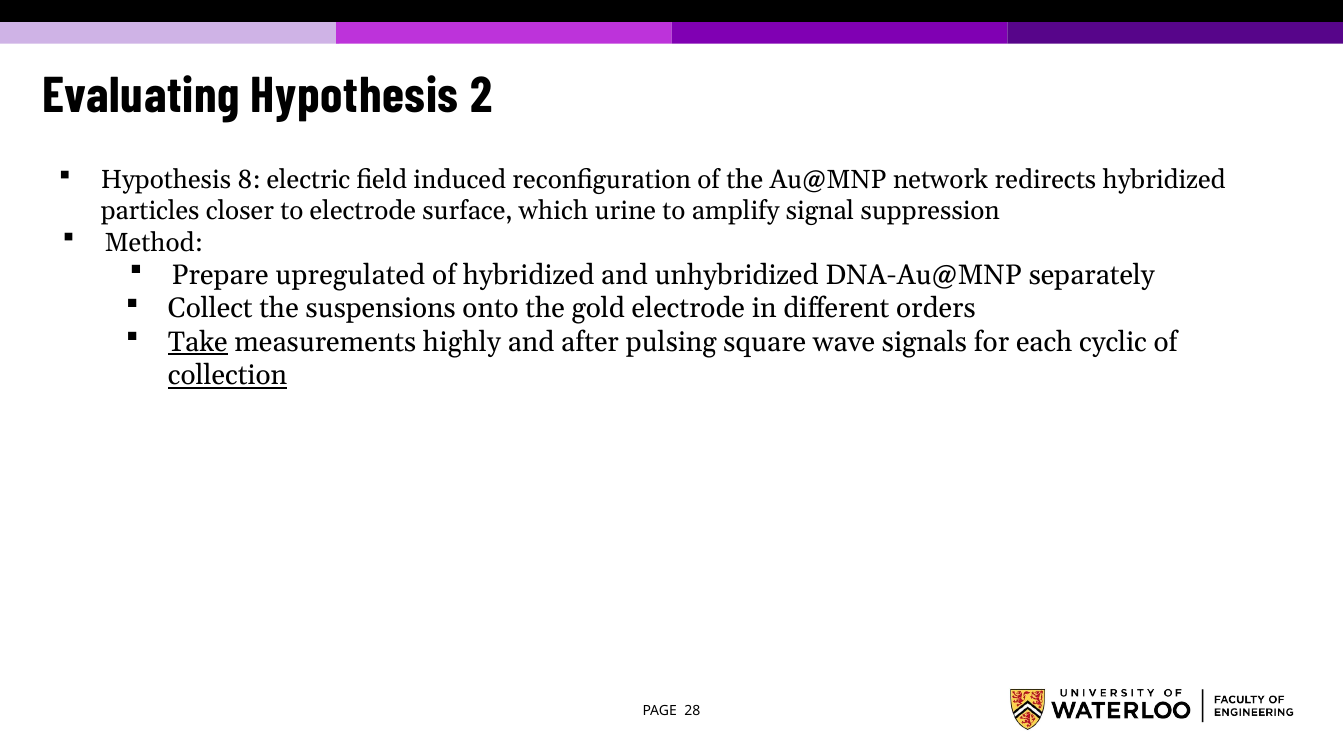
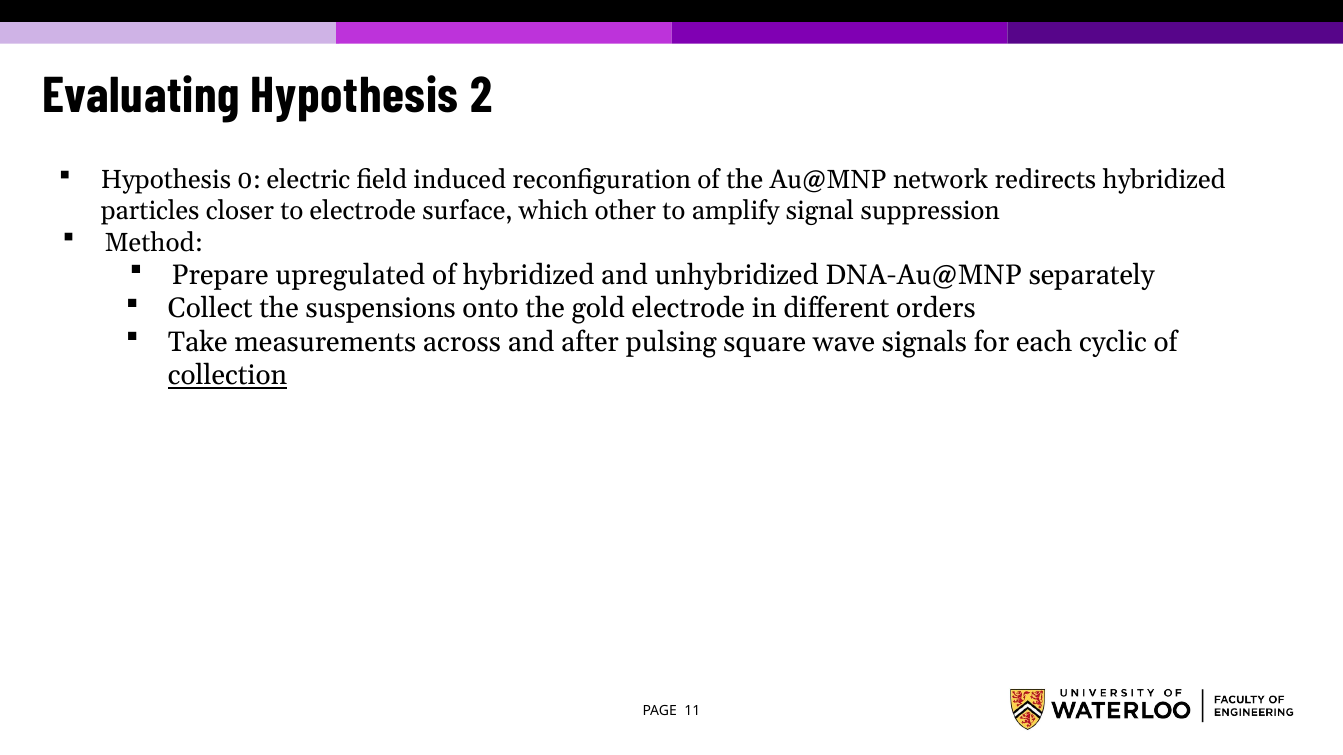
8: 8 -> 0 (249, 180)
urine: urine -> other (625, 211)
Take underline: present -> none (198, 342)
highly: highly -> across (462, 342)
28: 28 -> 11 (692, 712)
